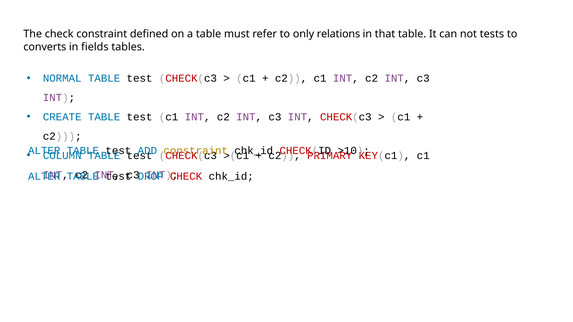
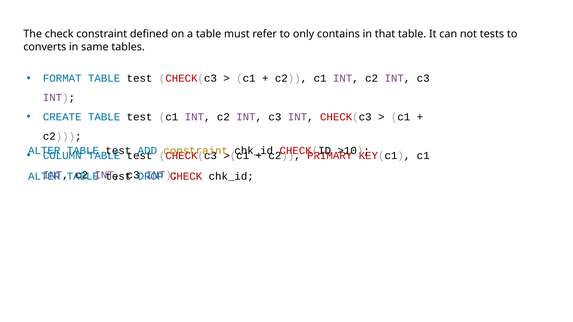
relations: relations -> contains (338, 34)
fields: fields -> same (95, 47)
NORMAL: NORMAL -> FORMAT (62, 78)
